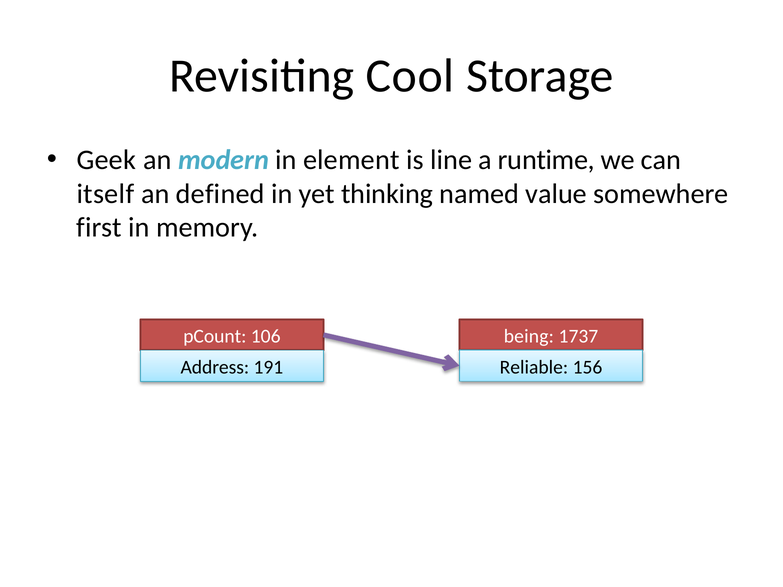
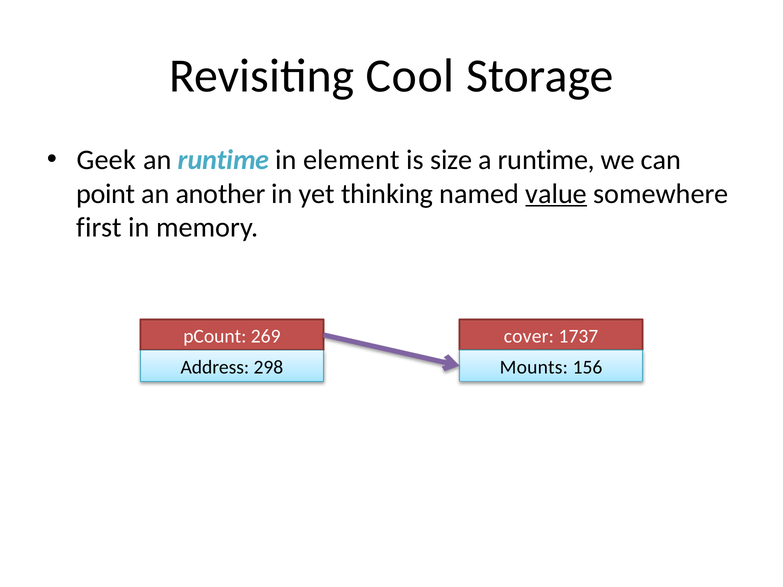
an modern: modern -> runtime (224, 160)
line: line -> size (451, 160)
itself: itself -> point (106, 194)
defined: defined -> another (221, 194)
value underline: none -> present (556, 194)
being: being -> cover (529, 336)
106: 106 -> 269 (266, 336)
191: 191 -> 298 (268, 367)
Reliable: Reliable -> Mounts (534, 367)
